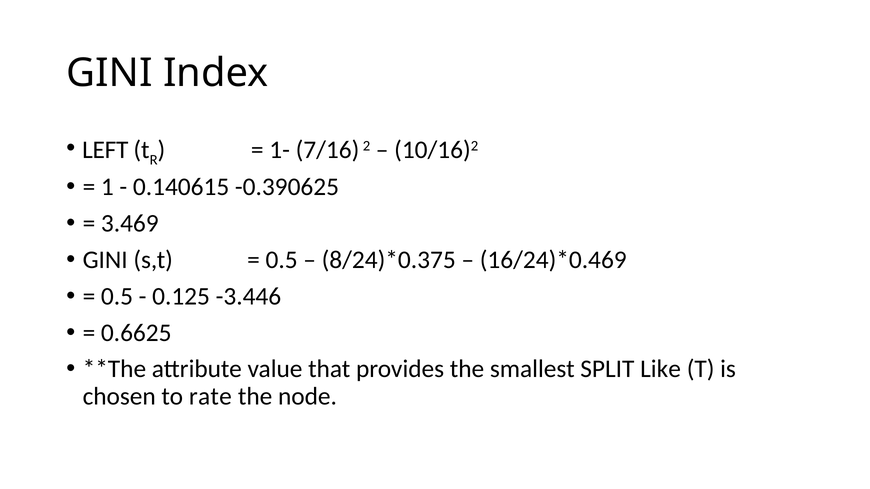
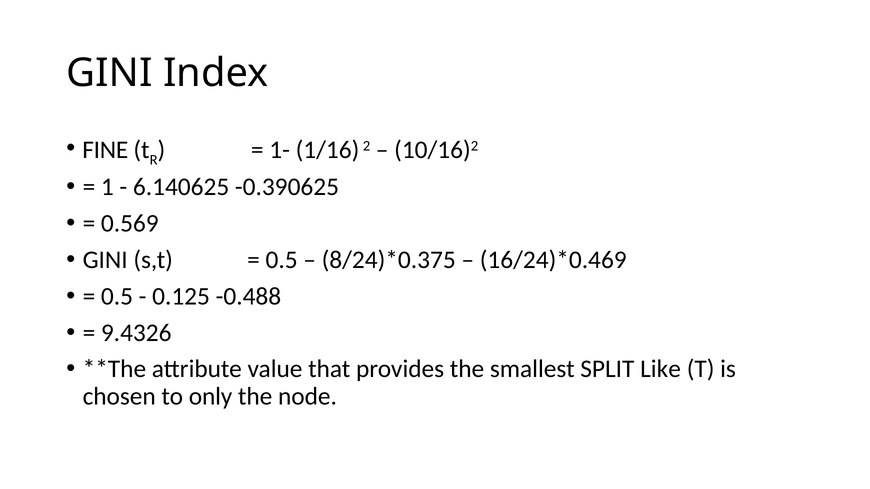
LEFT: LEFT -> FINE (105, 150)
7/16: 7/16 -> 1/16 (327, 150)
0.140615: 0.140615 -> 6.140625 (181, 187)
3.469: 3.469 -> 0.569 (130, 224)
-3.446: -3.446 -> -0.488 (248, 296)
0.6625: 0.6625 -> 9.4326 (136, 333)
rate: rate -> only (211, 397)
